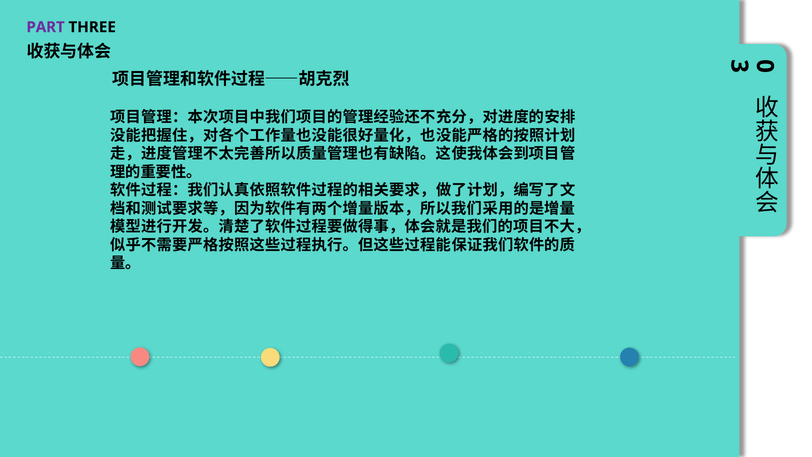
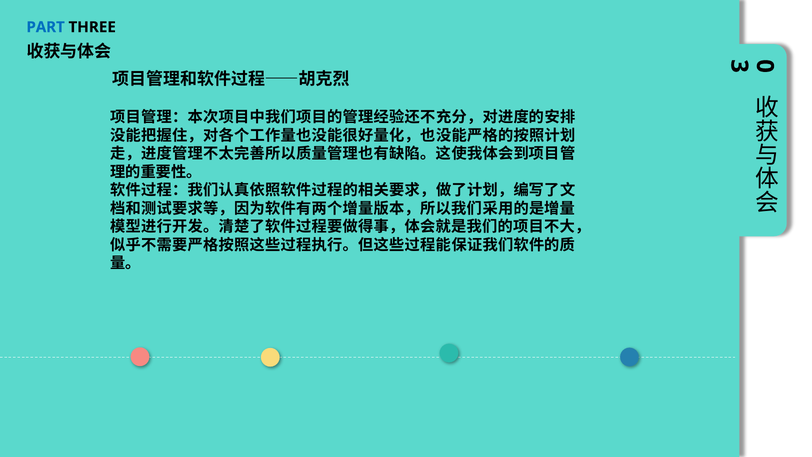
PART colour: purple -> blue (46, 27)
